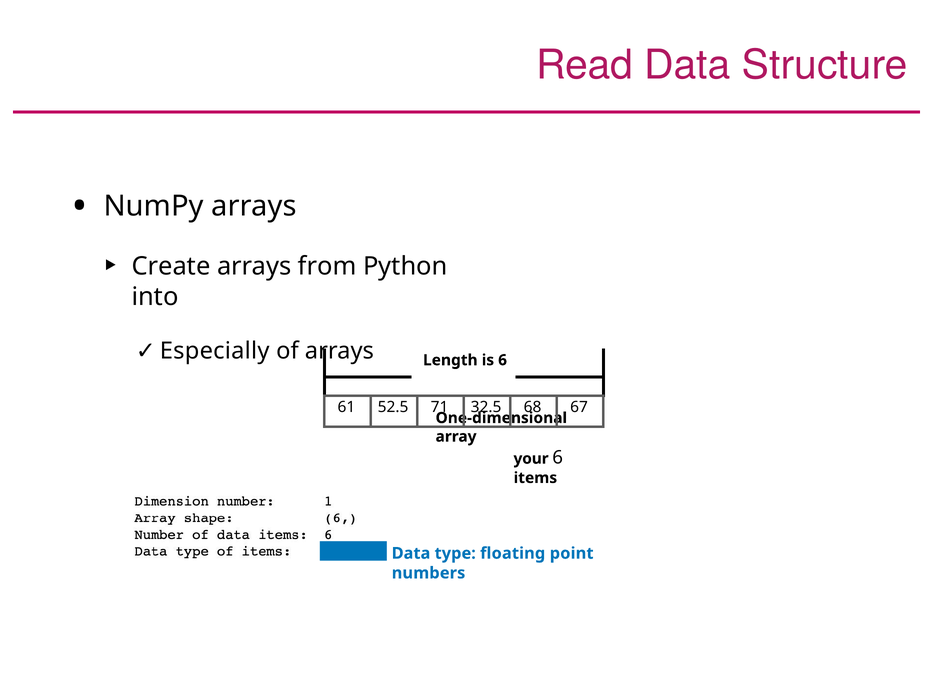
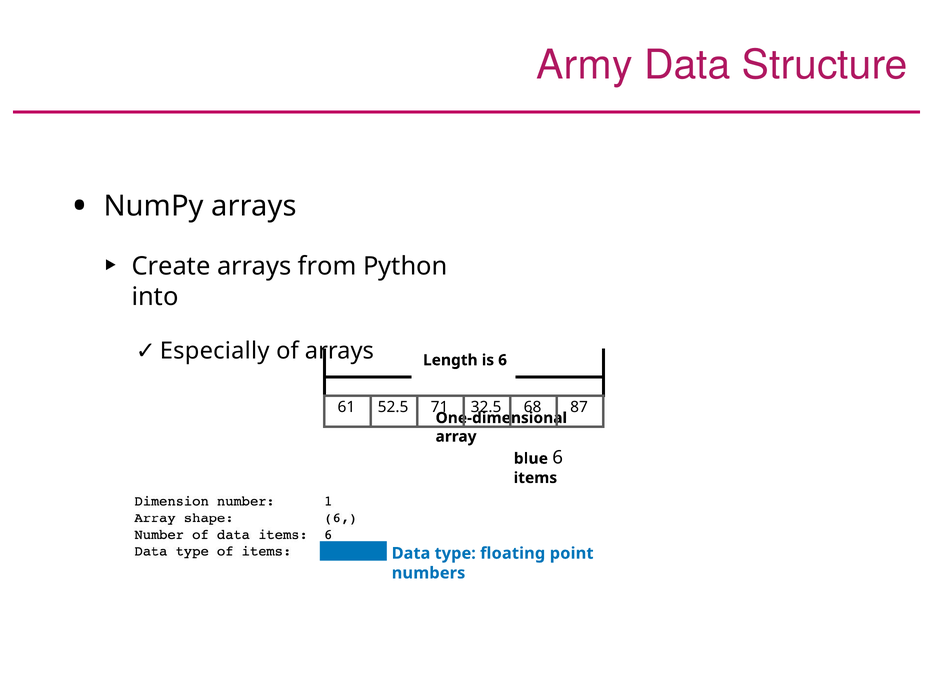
Read: Read -> Army (584, 65)
67: 67 -> 87 (579, 407)
your: your -> blue (531, 458)
